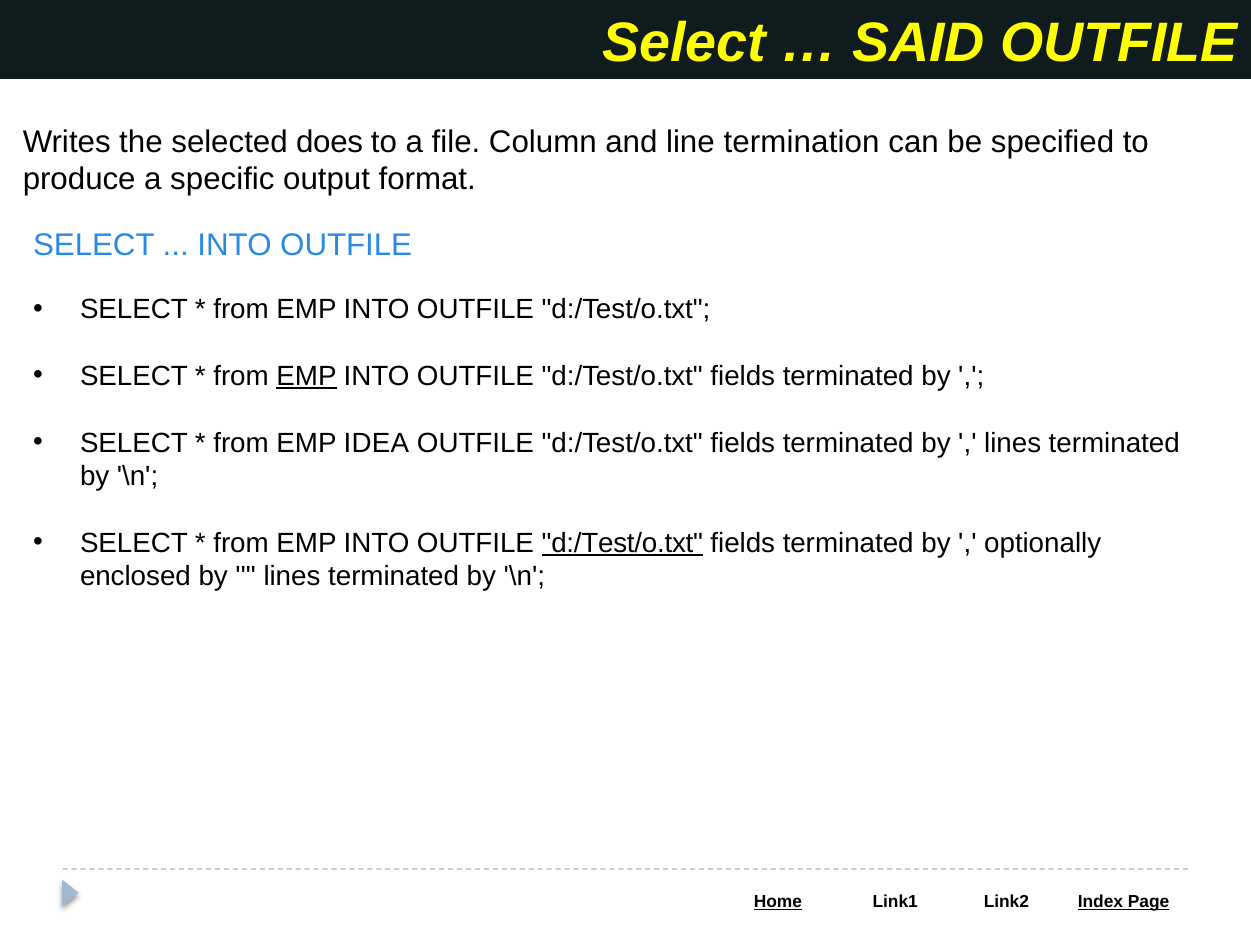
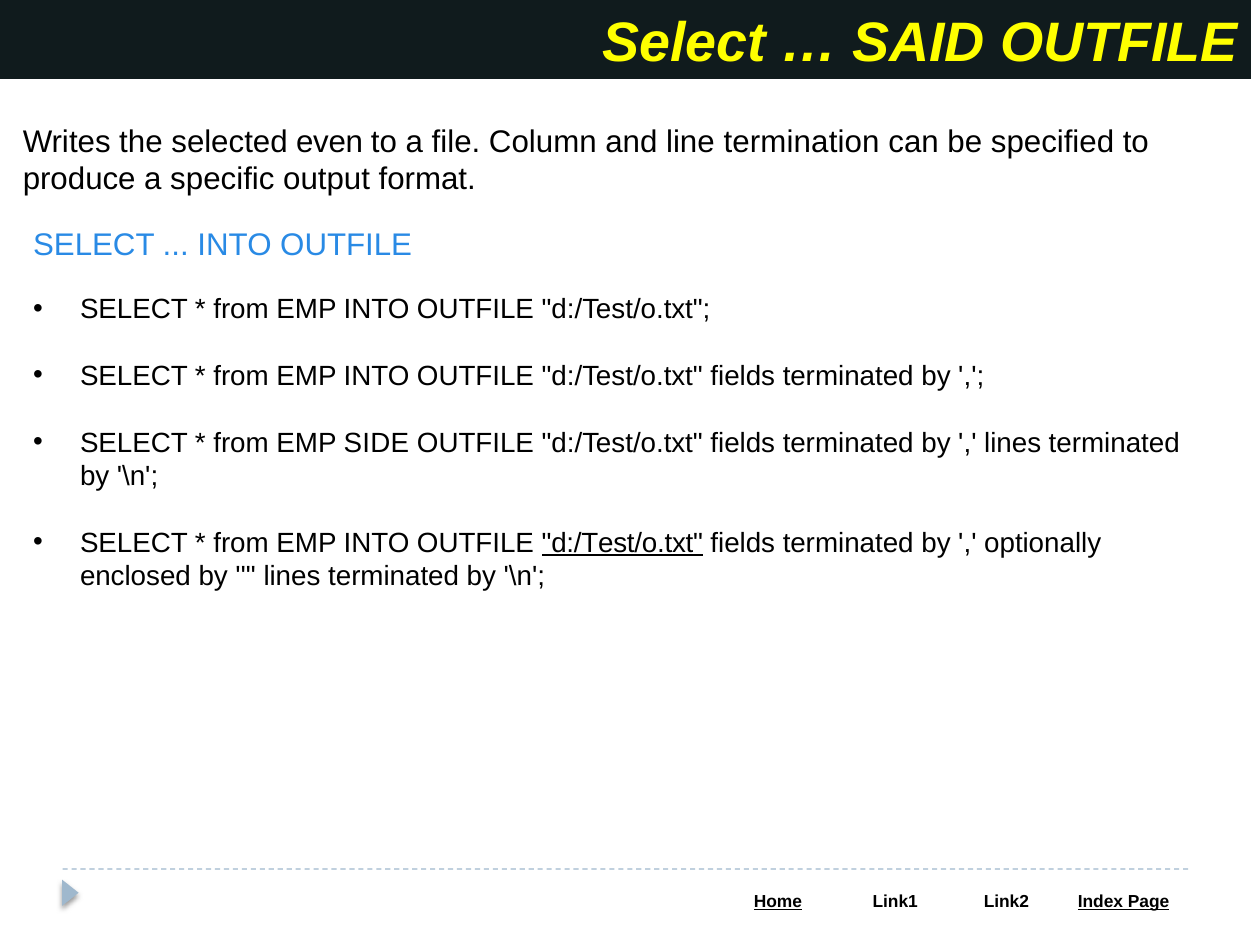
does: does -> even (330, 142)
EMP underline: present -> none (306, 376)
IDEA: IDEA -> SIDE (376, 443)
